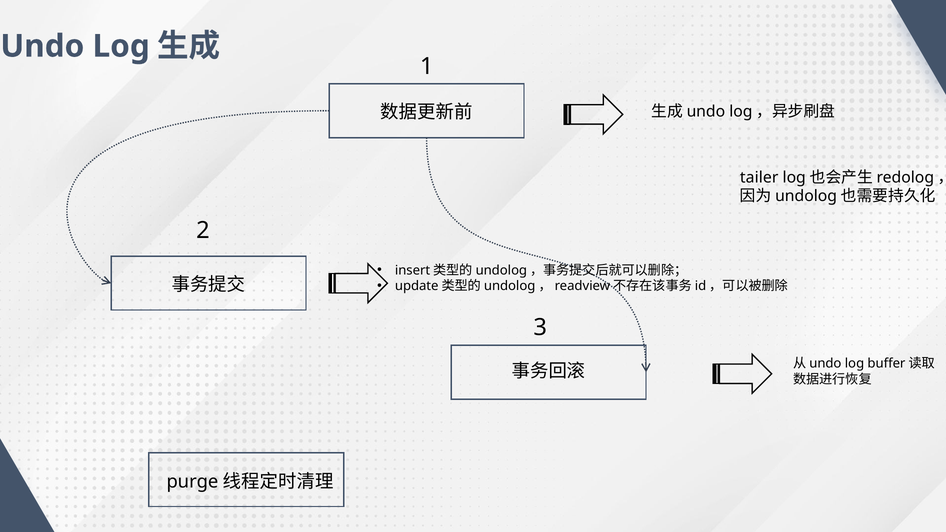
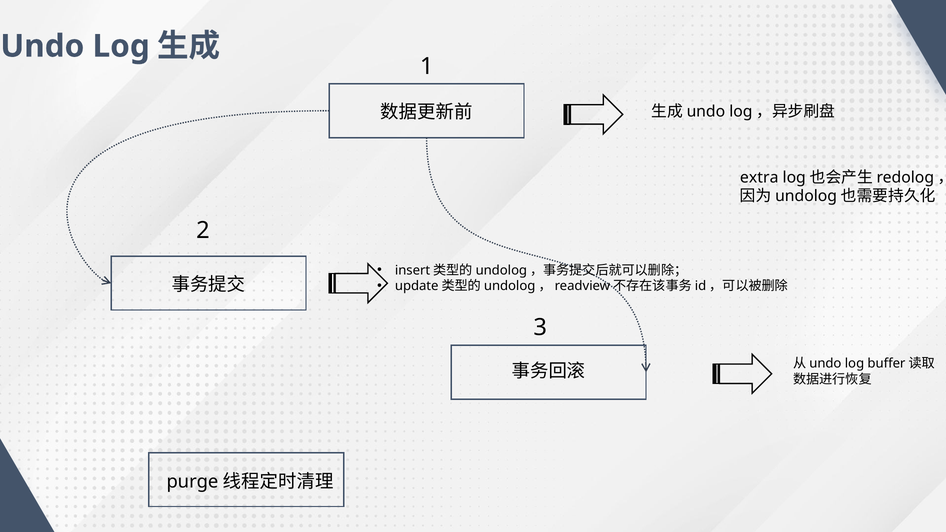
tailer: tailer -> extra (759, 177)
